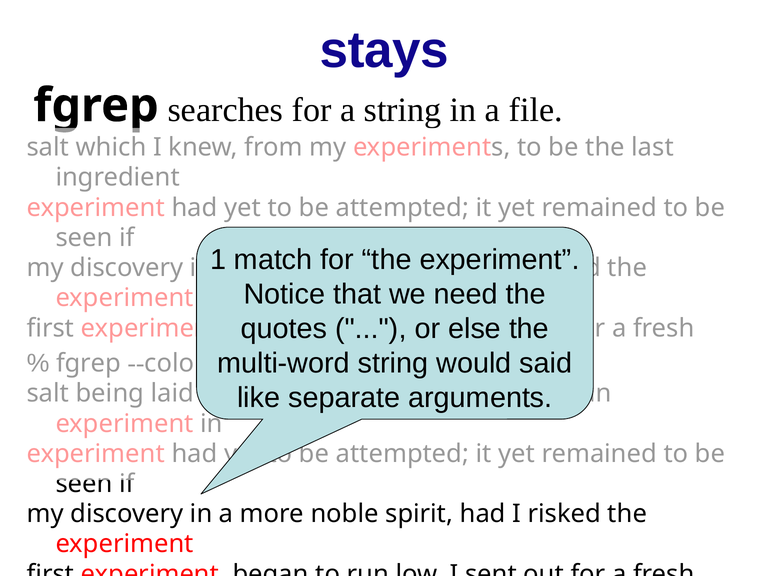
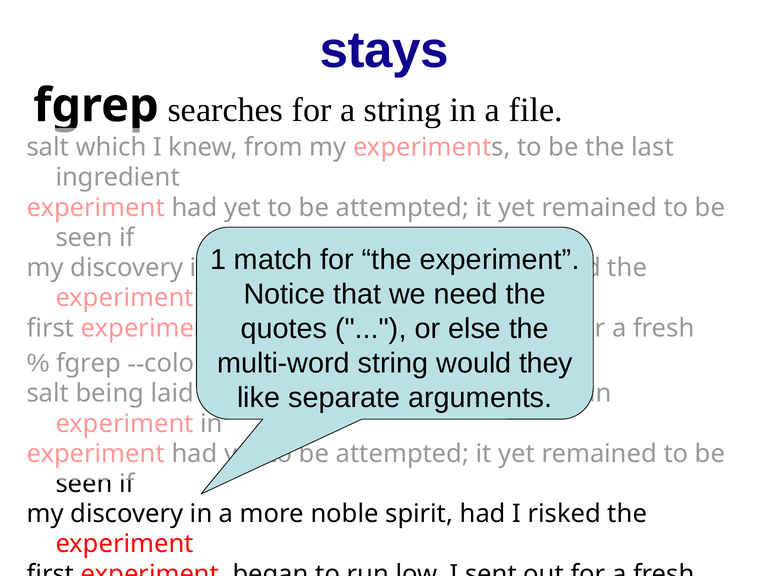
said: said -> they (546, 363)
